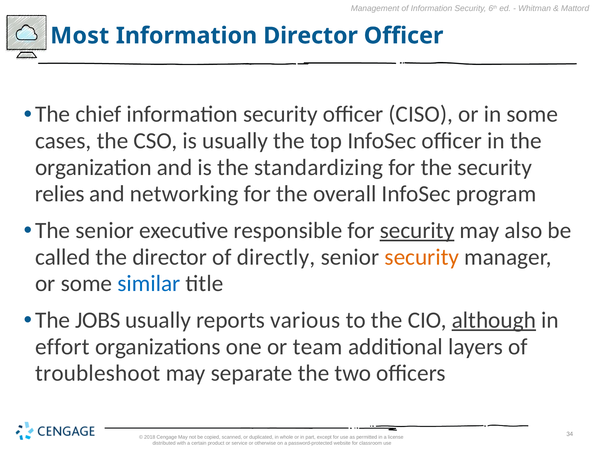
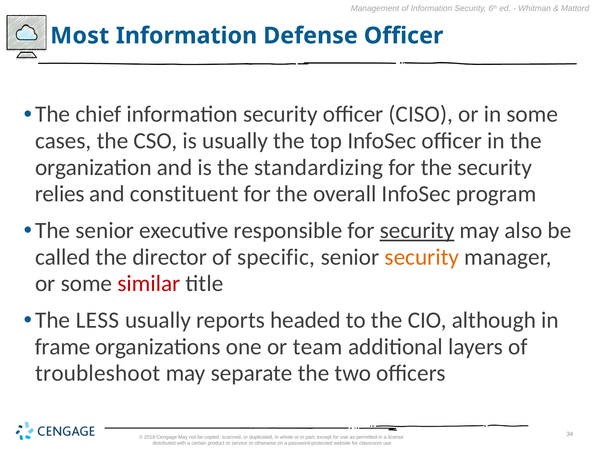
Information Director: Director -> Defense (310, 36)
networking: networking -> constituent (184, 194)
directly: directly -> specific (276, 257)
similar colour: blue -> red (149, 284)
JOBS: JOBS -> LESS (98, 320)
various: various -> headed (305, 320)
although underline: present -> none (494, 320)
effort: effort -> frame (63, 347)
